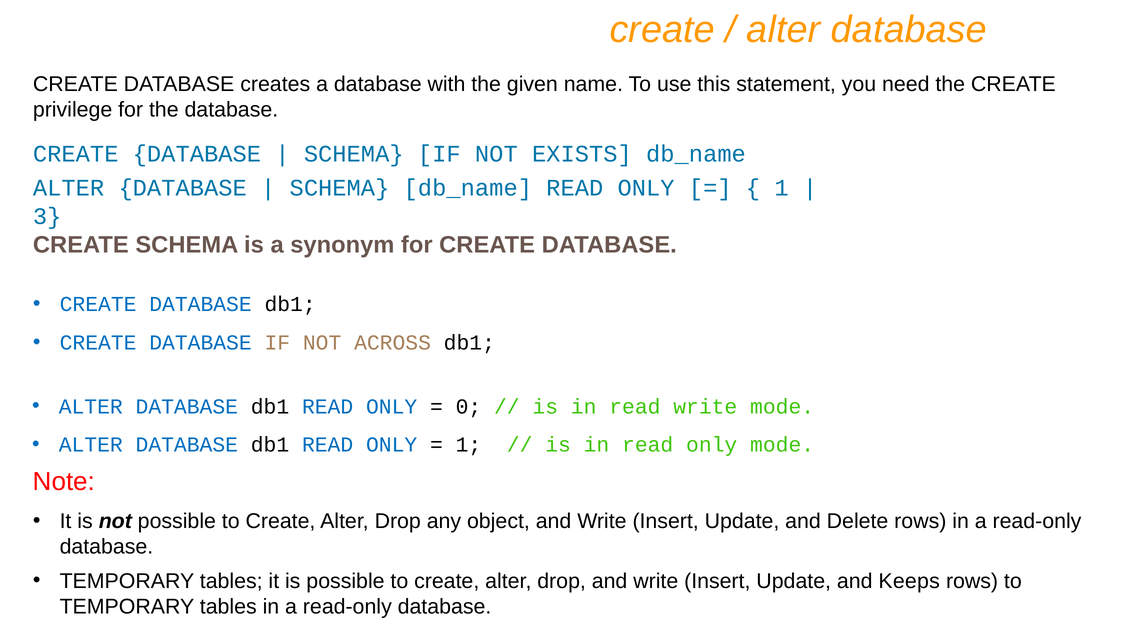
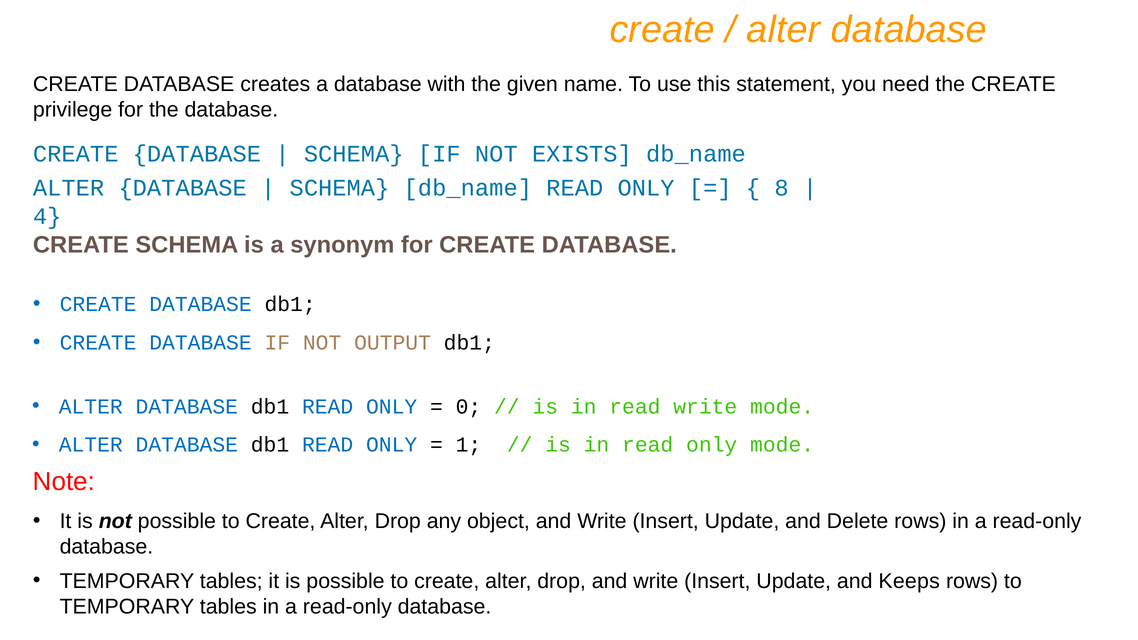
1: 1 -> 8 (782, 188)
3: 3 -> 4 (47, 217)
ACROSS: ACROSS -> OUTPUT (393, 343)
